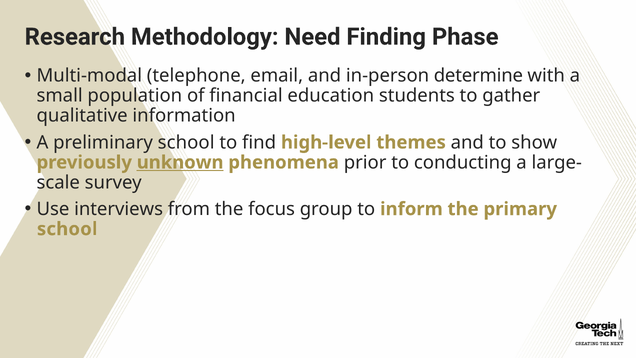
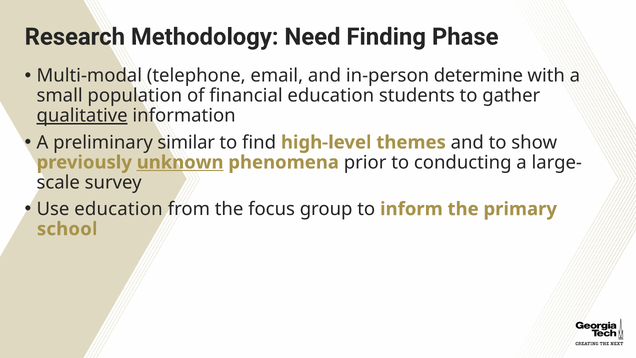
qualitative underline: none -> present (82, 116)
preliminary school: school -> similar (186, 142)
Use interviews: interviews -> education (118, 209)
